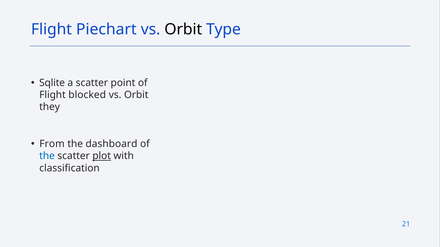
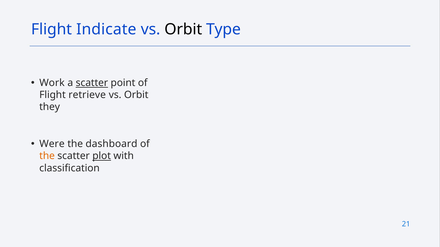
Piechart: Piechart -> Indicate (106, 29)
Sqlite: Sqlite -> Work (52, 83)
scatter underline: none -> present (92, 83)
blocked: blocked -> retrieve (87, 95)
From: From -> Were (52, 144)
the colour: blue -> orange (47, 156)
